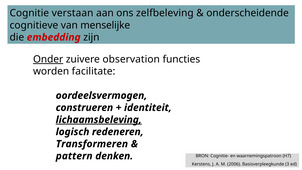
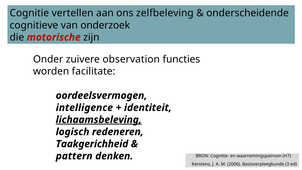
verstaan: verstaan -> vertellen (73, 13)
menselijke: menselijke -> onderzoek (105, 25)
embedding: embedding -> motorische (54, 37)
Onder underline: present -> none (48, 59)
construeren: construeren -> intelligence (84, 108)
Transformeren: Transformeren -> Taakgerichheid (92, 144)
